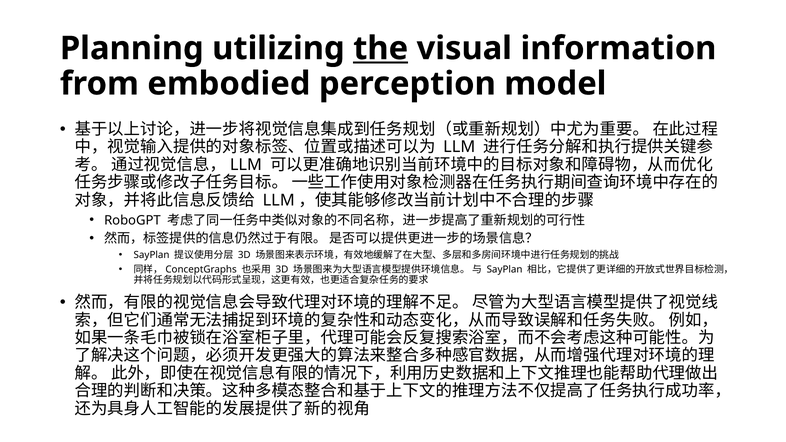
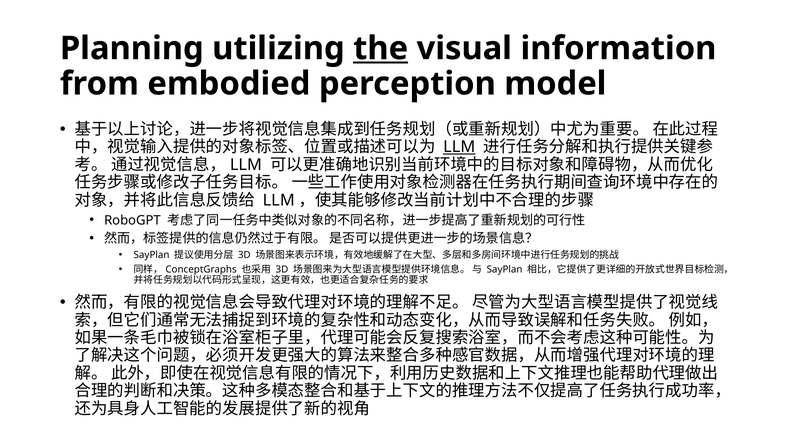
LLM underline: none -> present (459, 147)
